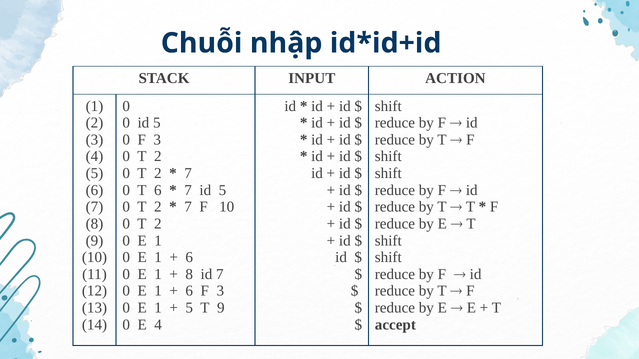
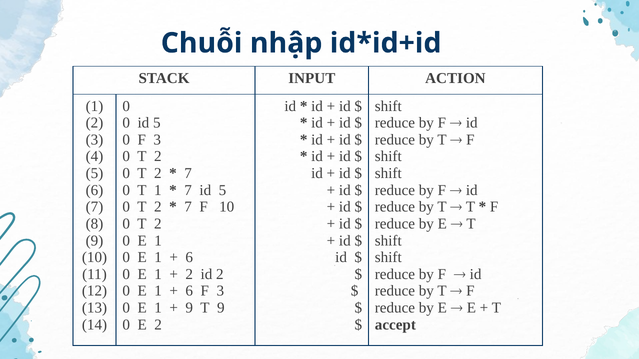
T 6: 6 -> 1 (158, 190)
8: 8 -> 2 (189, 275)
id 7: 7 -> 2 (220, 275)
5: 5 -> 9 (189, 308)
E 4: 4 -> 2 (158, 325)
